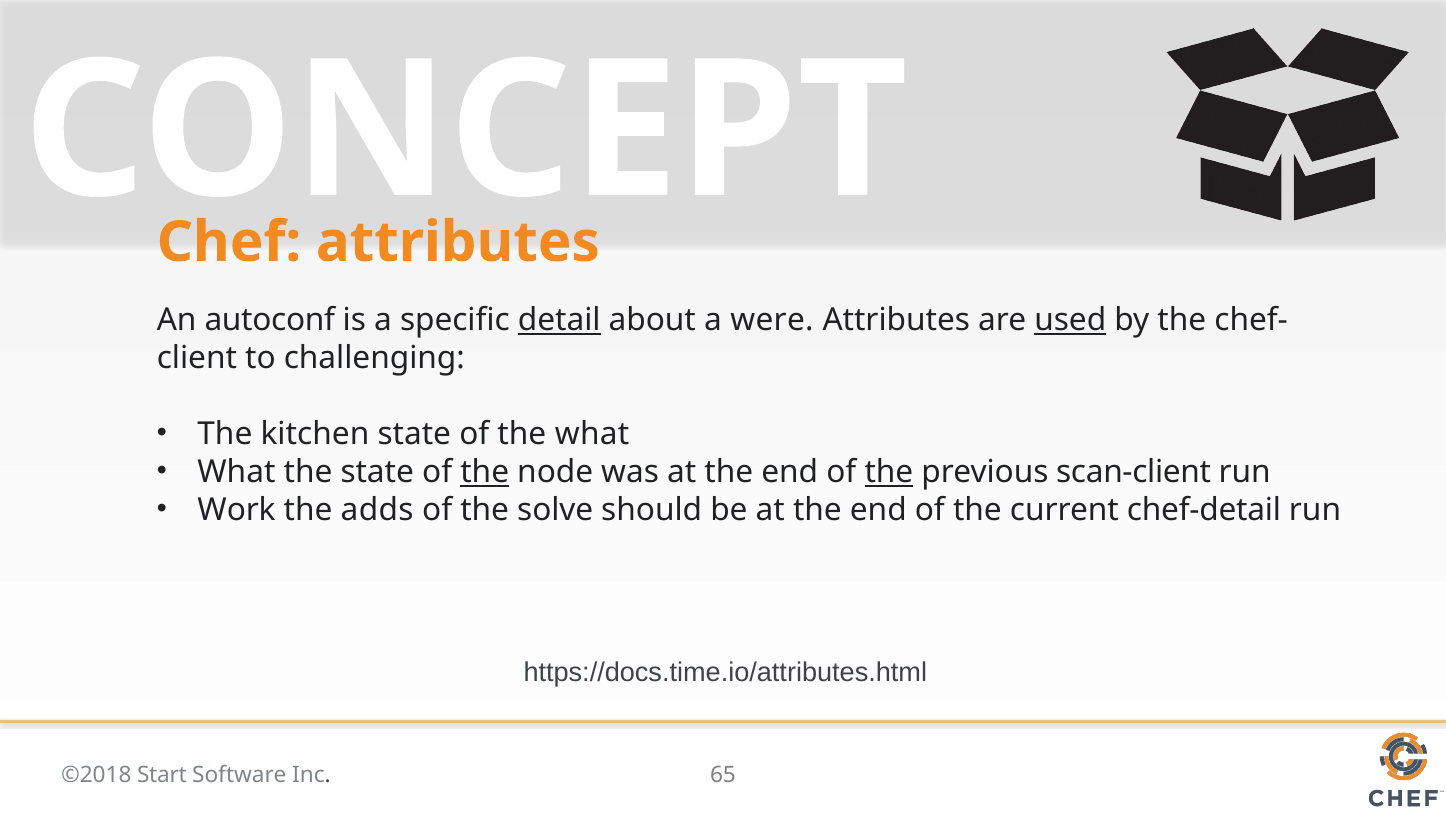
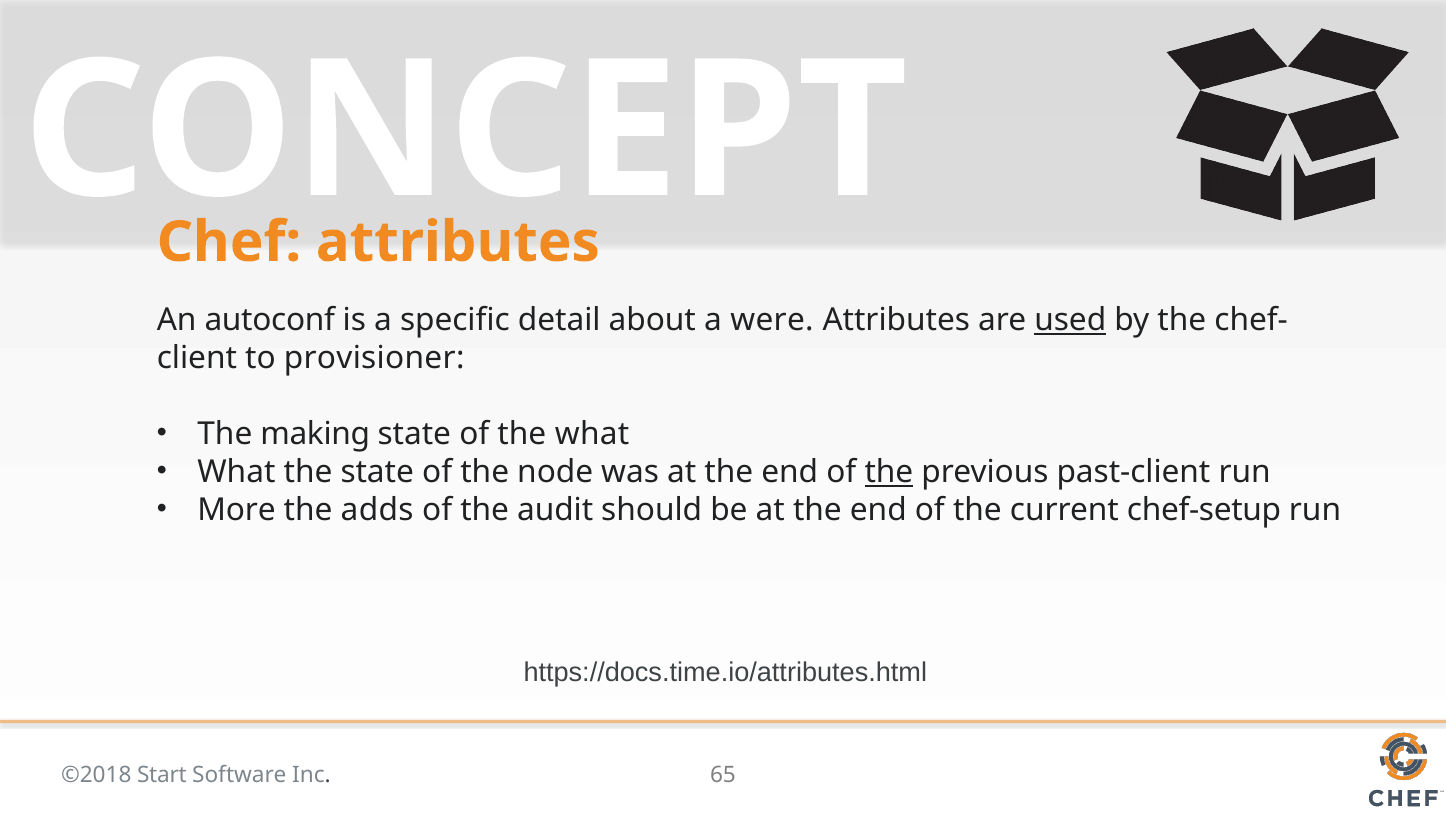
detail underline: present -> none (559, 320)
challenging: challenging -> provisioner (374, 358)
kitchen: kitchen -> making (315, 434)
the underline: present -> none (485, 472)
scan-client: scan-client -> past-client (1133, 472)
Work: Work -> More (237, 510)
solve: solve -> audit (555, 510)
chef-detail: chef-detail -> chef-setup (1204, 510)
